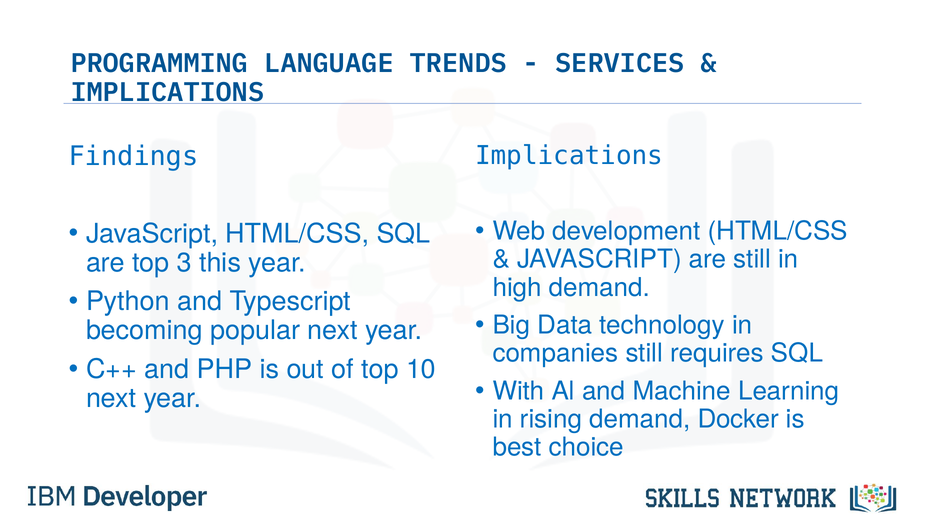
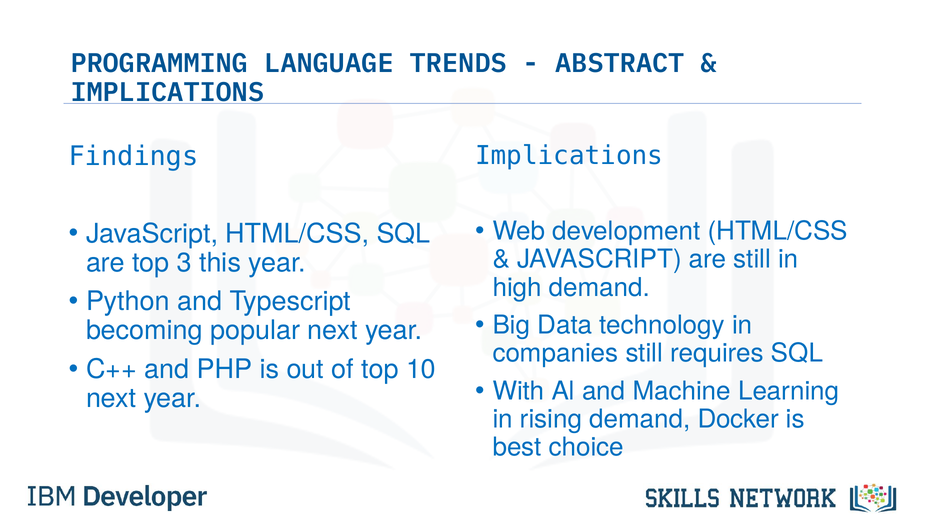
SERVICES: SERVICES -> ABSTRACT (620, 63)
